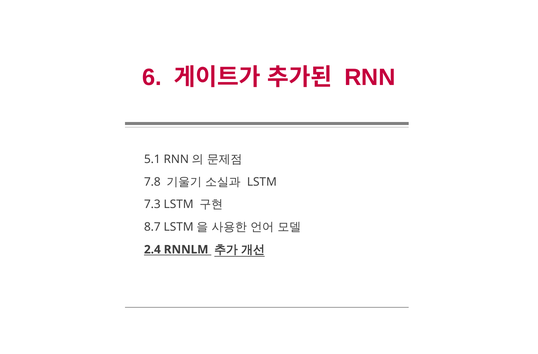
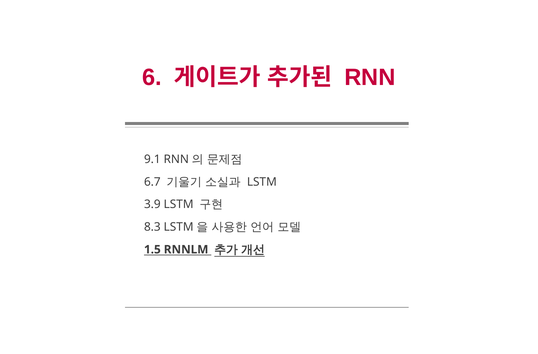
5.1: 5.1 -> 9.1 (152, 159)
7.8: 7.8 -> 6.7 (152, 182)
7.3: 7.3 -> 3.9 (152, 204)
8.7: 8.7 -> 8.3 (152, 227)
2.4: 2.4 -> 1.5 (152, 249)
